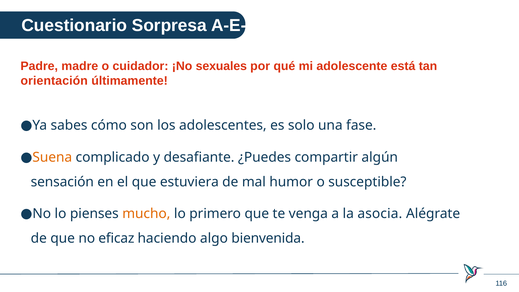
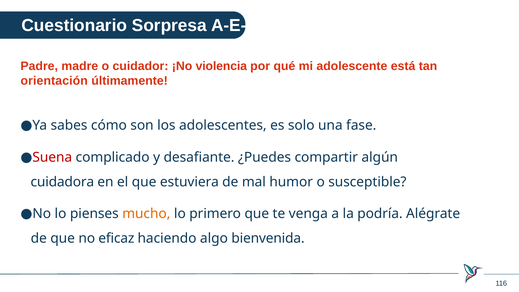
sexuales: sexuales -> violencia (221, 66)
Suena colour: orange -> red (52, 157)
sensación: sensación -> cuidadora (62, 182)
asocia: asocia -> podría (380, 214)
